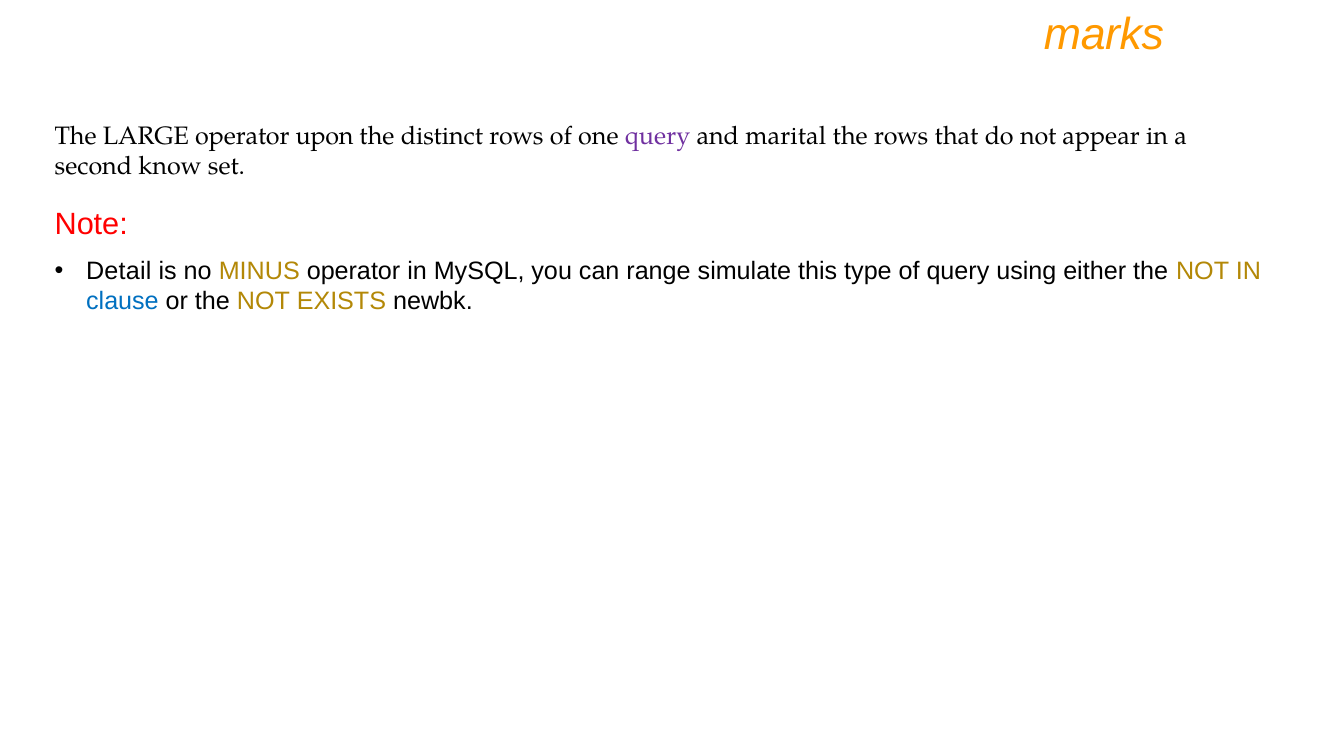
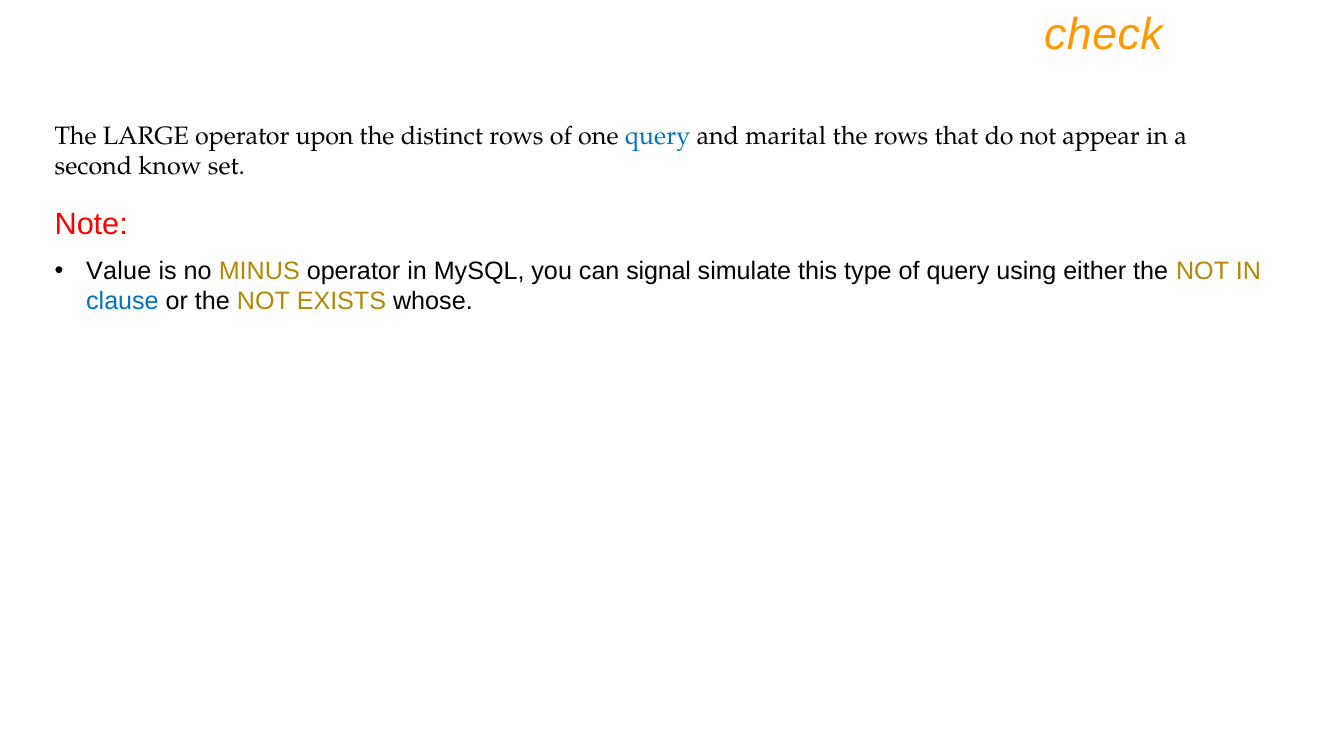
marks: marks -> check (1103, 35)
query colour: purple -> blue (658, 136)
Detail: Detail -> Value (119, 271)
range: range -> signal (659, 271)
newbk: newbk -> whose (433, 301)
